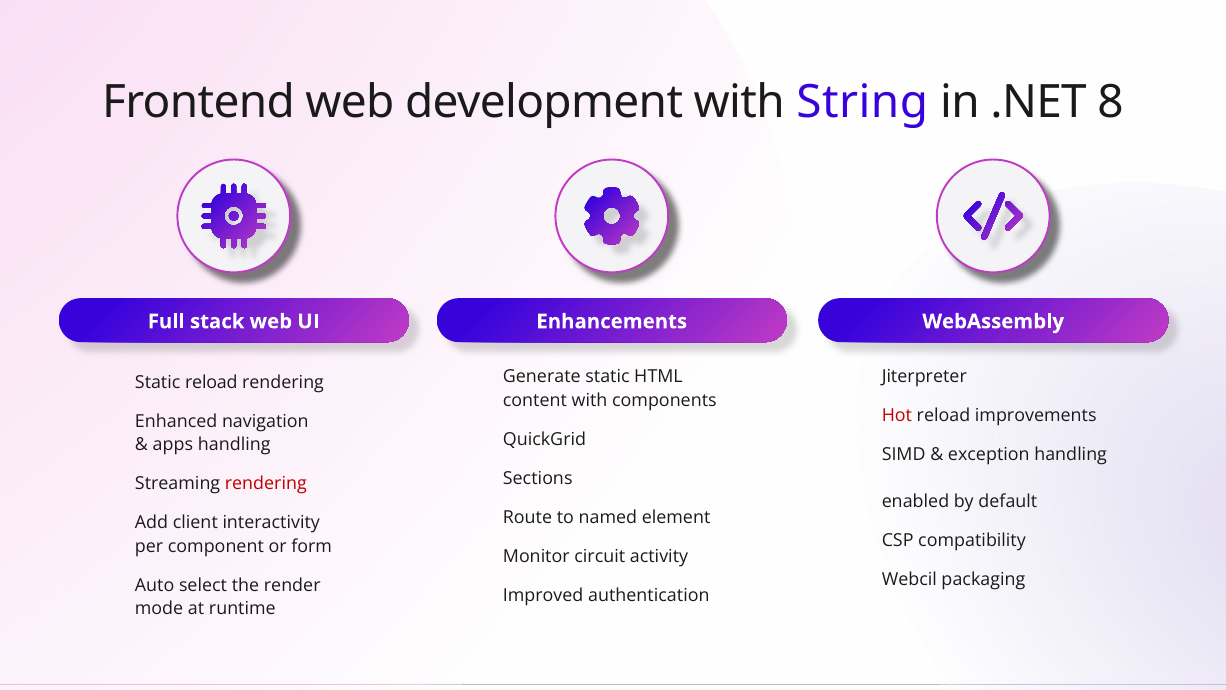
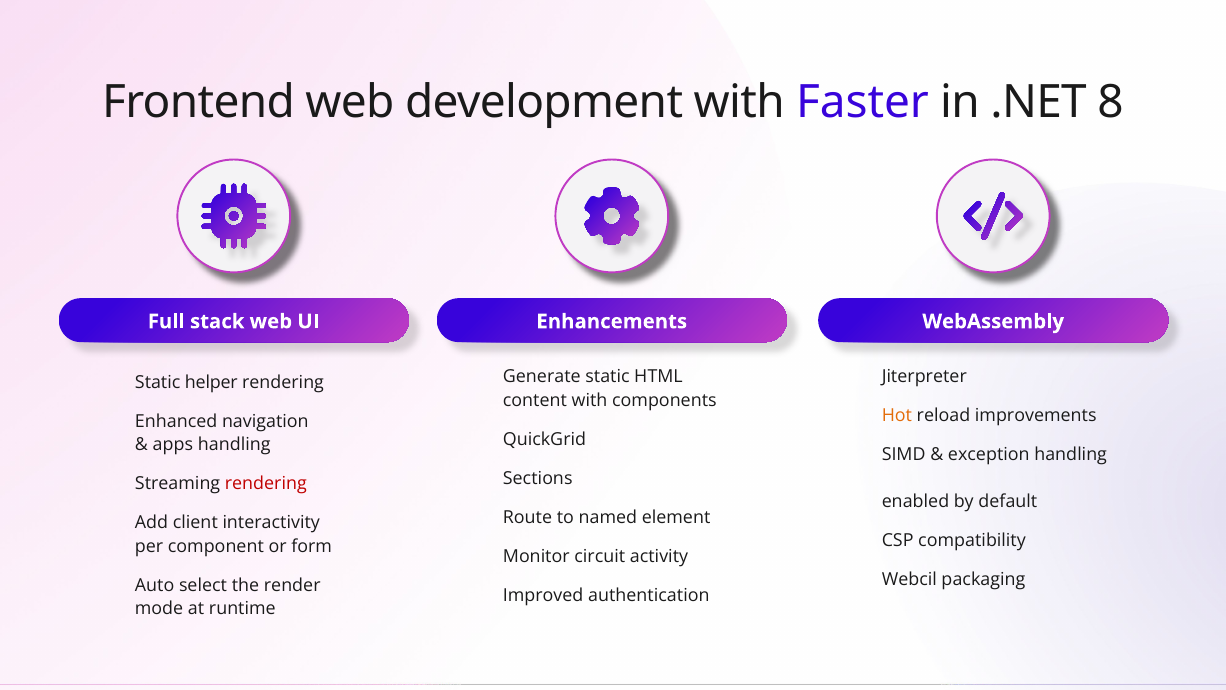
String: String -> Faster (863, 102)
Static reload: reload -> helper (211, 382)
Hot colour: red -> orange (897, 416)
